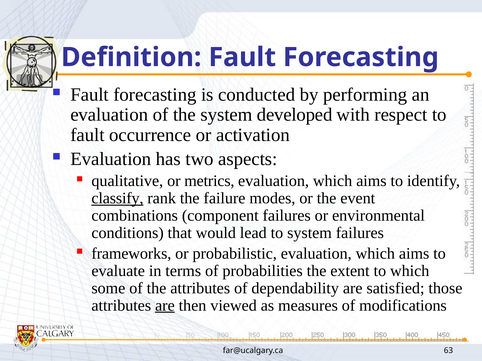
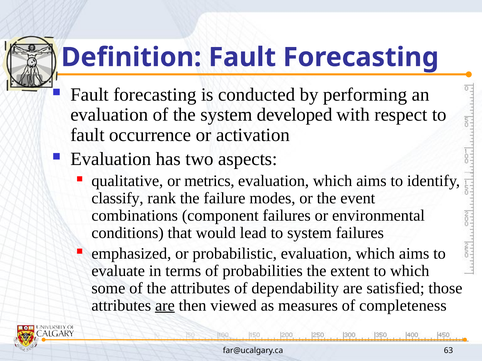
classify underline: present -> none (117, 199)
frameworks: frameworks -> emphasized (131, 254)
modifications: modifications -> completeness (403, 306)
